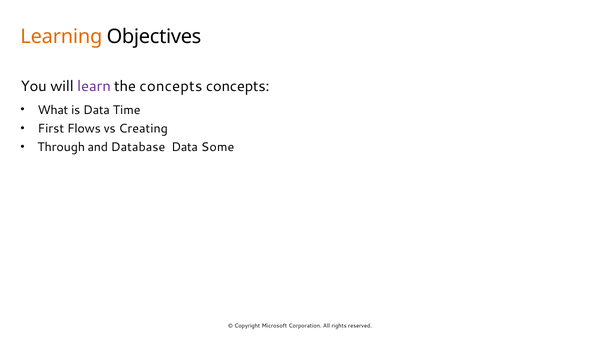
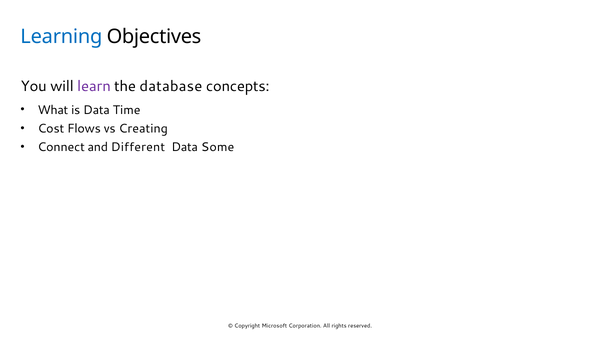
Learning colour: orange -> blue (61, 37)
the concepts: concepts -> database (171, 86)
First: First -> Cost (51, 129)
Through: Through -> Connect (61, 148)
Database: Database -> Different (138, 148)
